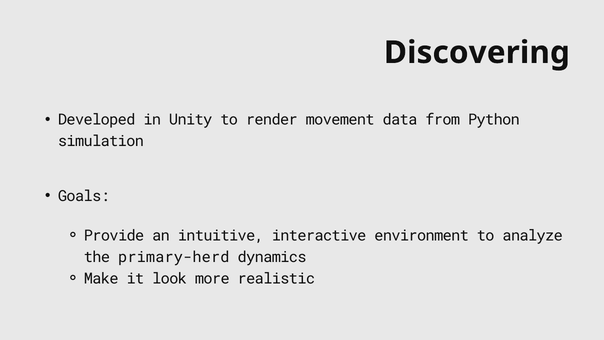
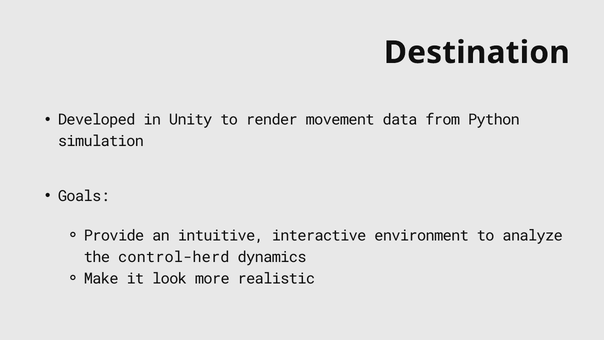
Discovering: Discovering -> Destination (477, 53)
primary-herd: primary-herd -> control-herd (174, 257)
